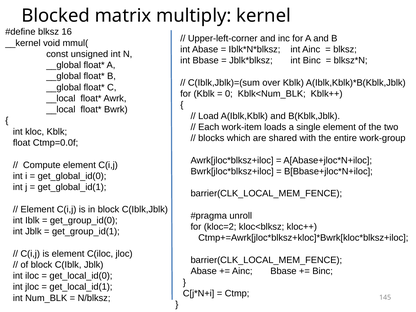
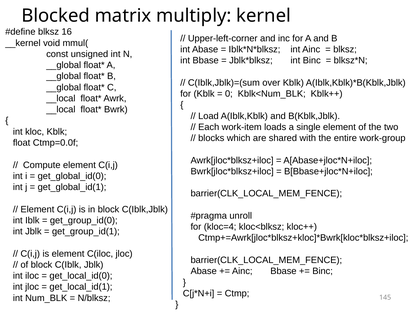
kloc=2: kloc=2 -> kloc=4 (220, 227)
